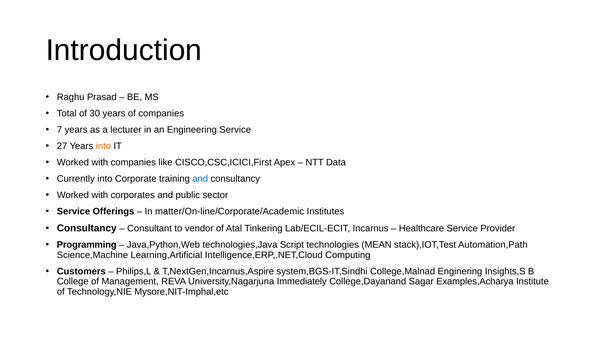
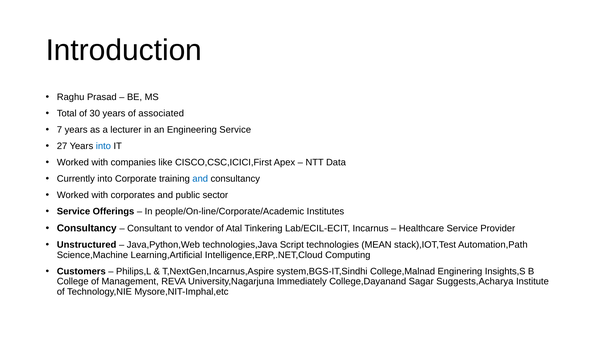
of companies: companies -> associated (161, 113)
into colour: orange -> blue (103, 146)
matter/On-line/Corporate/Academic: matter/On-line/Corporate/Academic -> people/On-line/Corporate/Academic (230, 211)
Programming: Programming -> Unstructured (87, 245)
Examples,Acharya: Examples,Acharya -> Suggests,Acharya (475, 281)
